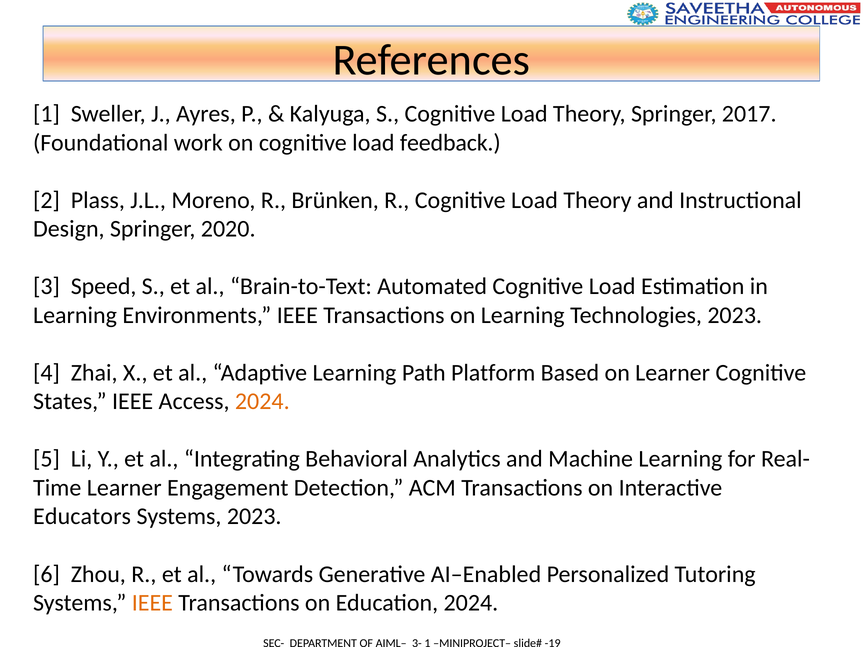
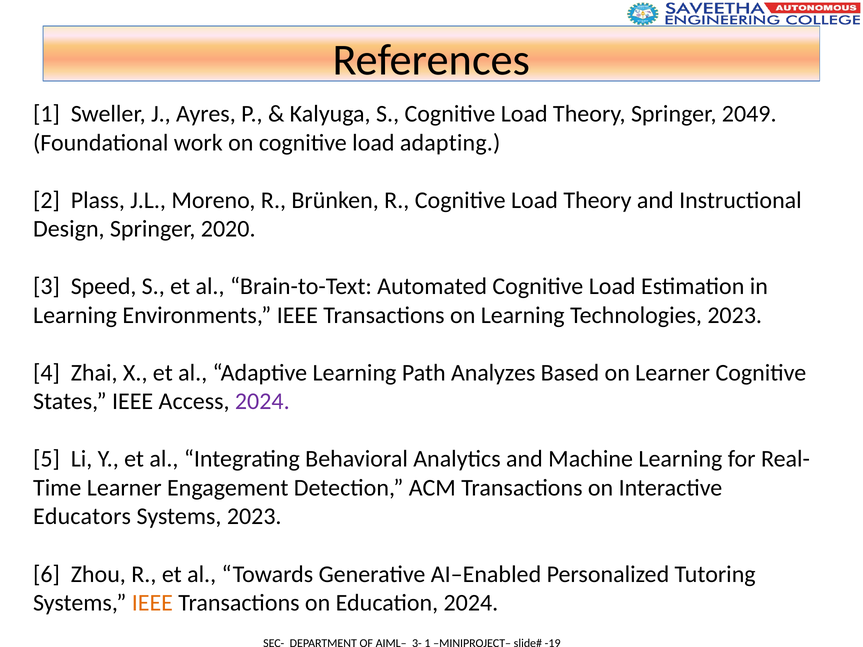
2017: 2017 -> 2049 (749, 114)
feedback: feedback -> adapting (450, 143)
Platform: Platform -> Analyzes (493, 373)
2024 colour: orange -> purple (262, 402)
